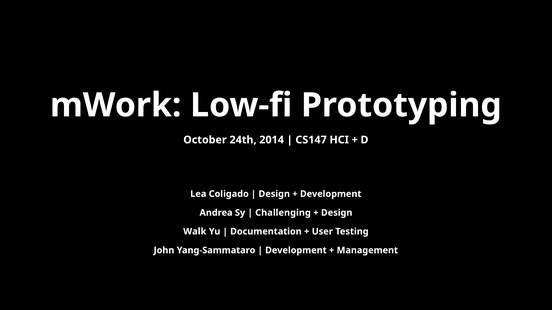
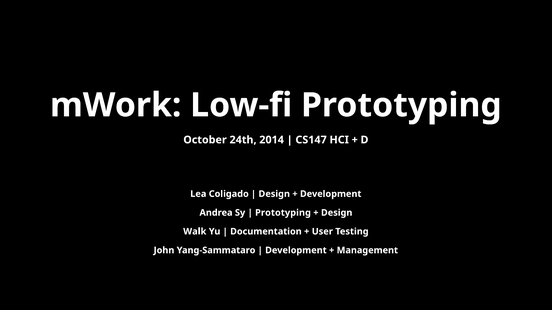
Challenging: Challenging -> Prototyping (283, 213)
